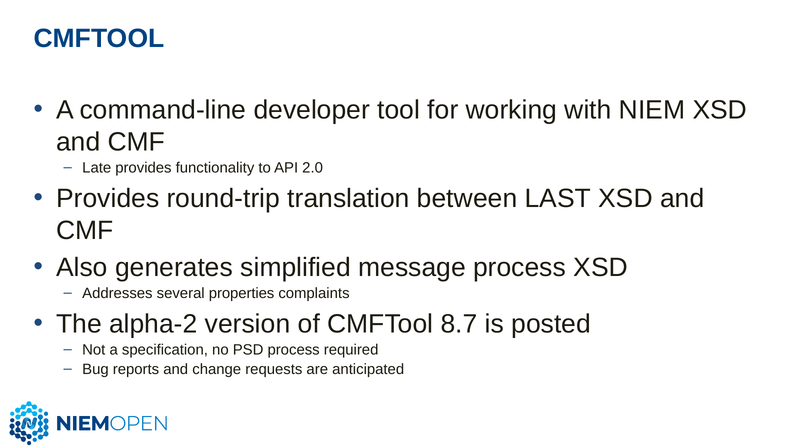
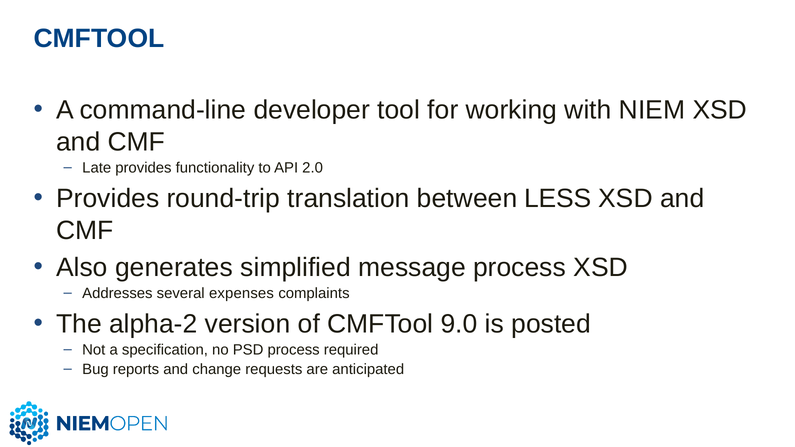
LAST: LAST -> LESS (558, 199)
properties: properties -> expenses (241, 293)
8.7: 8.7 -> 9.0 (459, 324)
